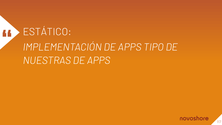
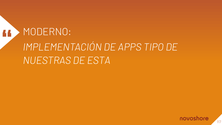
ESTÁTICO: ESTÁTICO -> MODERNO (47, 32)
APPS: APPS -> ESTA (99, 61)
